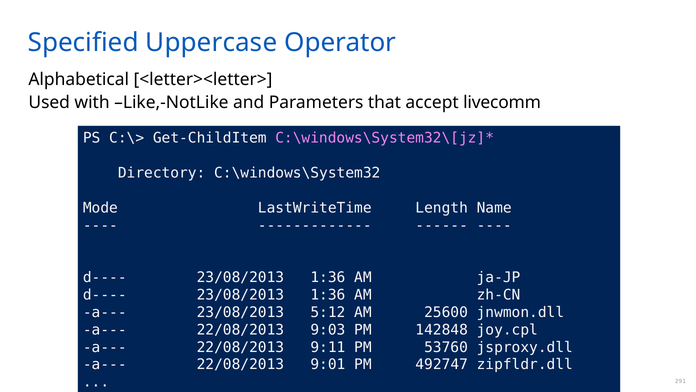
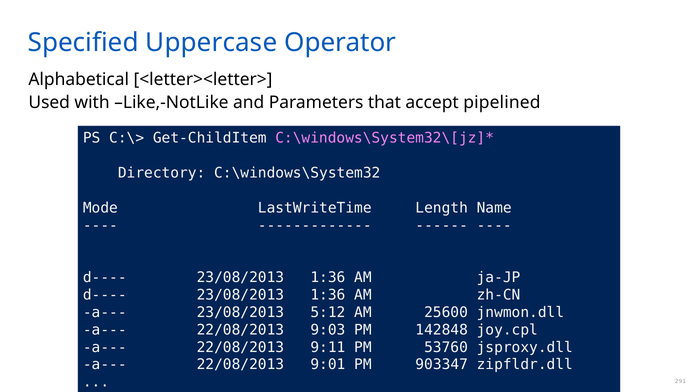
livecomm: livecomm -> pipelined (502, 103)
492747: 492747 -> 903347 (442, 364)
